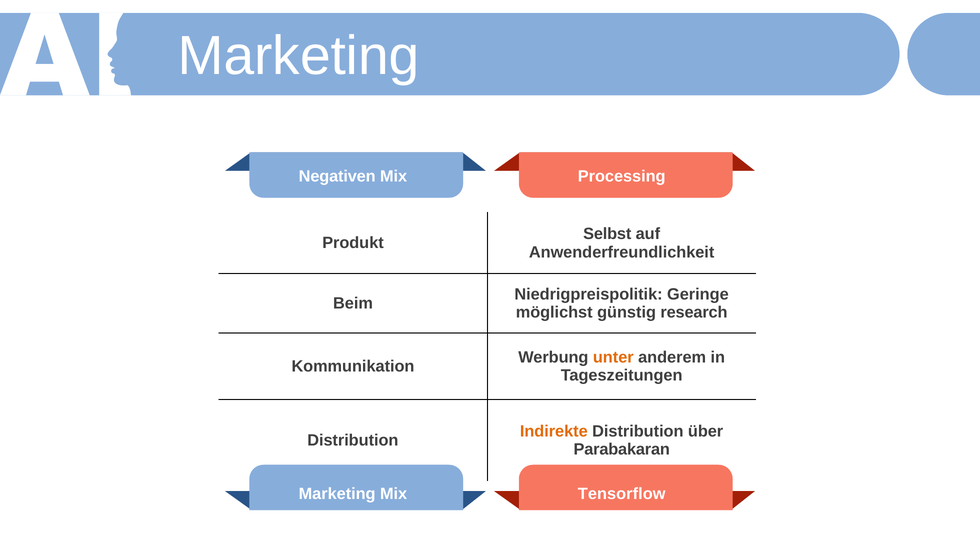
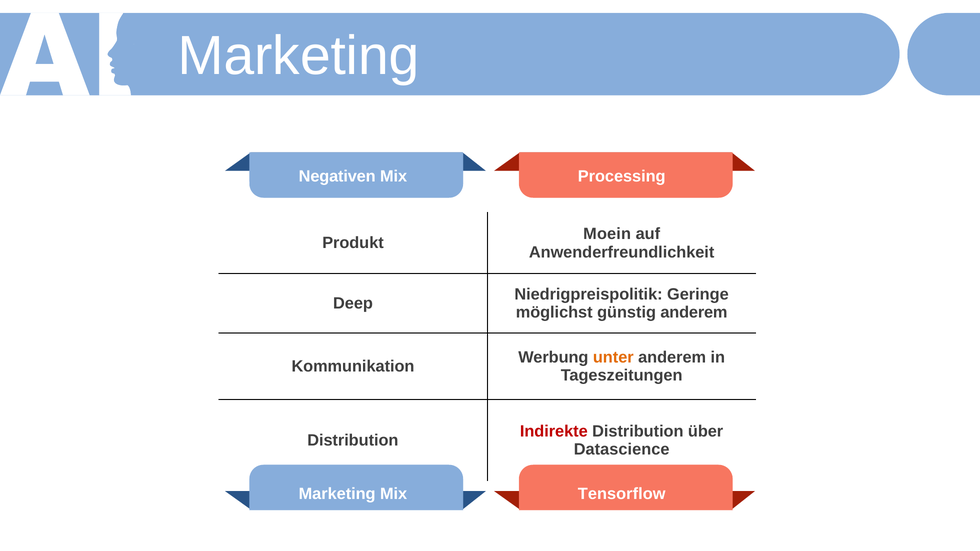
Selbst: Selbst -> Moein (607, 234)
Beim: Beim -> Deep (353, 304)
günstig research: research -> anderem (694, 313)
Indirekte colour: orange -> red (554, 432)
Parabakaran: Parabakaran -> Datascience (622, 450)
